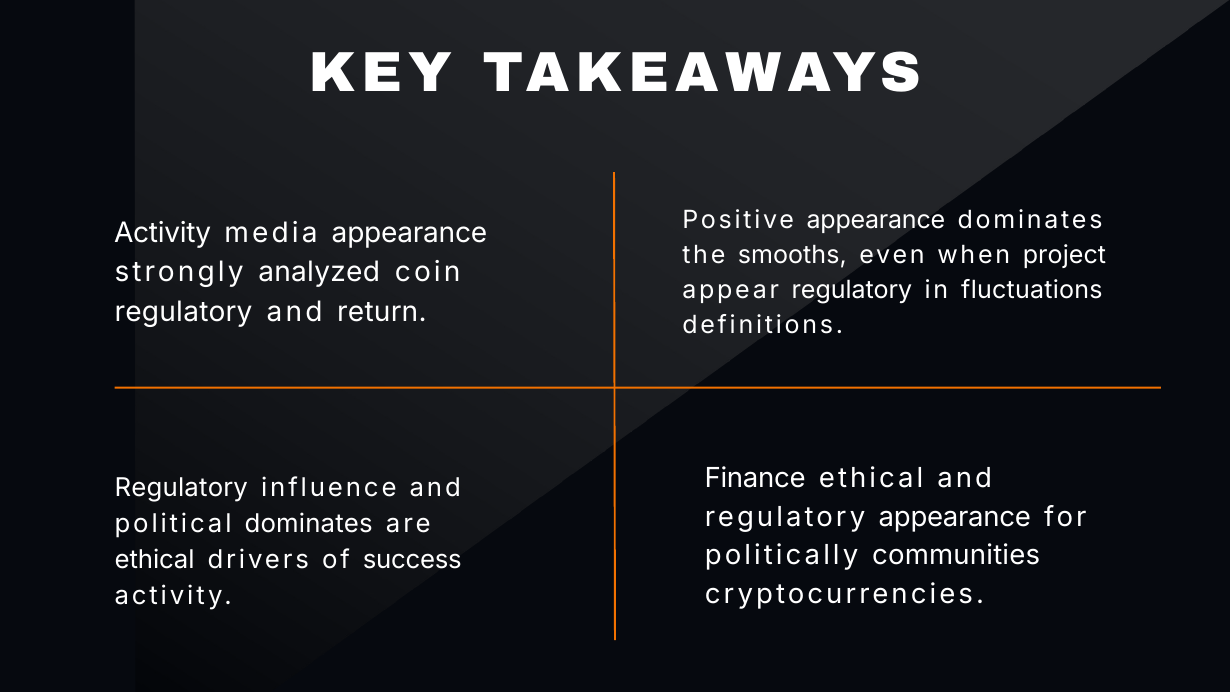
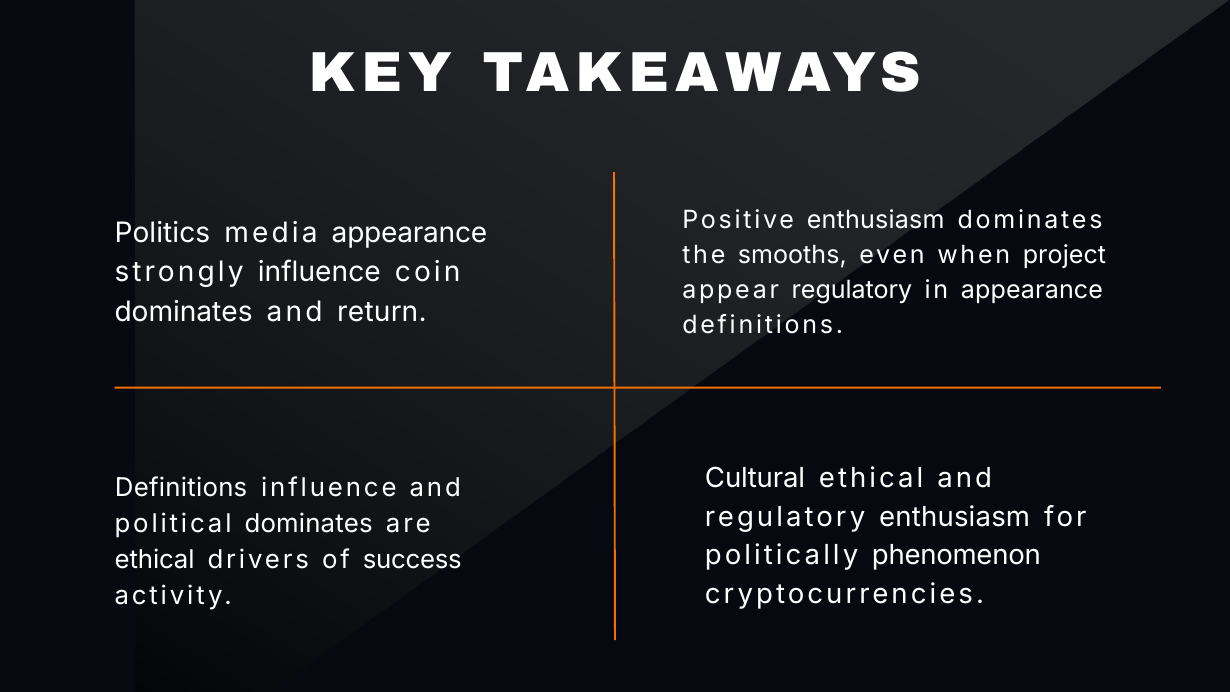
Positive appearance: appearance -> enthusiasm (876, 220)
Activity: Activity -> Politics (162, 233)
strongly analyzed: analyzed -> influence (319, 273)
in fluctuations: fluctuations -> appearance (1032, 290)
regulatory: regulatory -> dominates (184, 312)
Finance: Finance -> Cultural (755, 479)
Regulatory: Regulatory -> Definitions (181, 488)
regulatory appearance: appearance -> enthusiasm (955, 517)
communities: communities -> phenomenon (956, 556)
